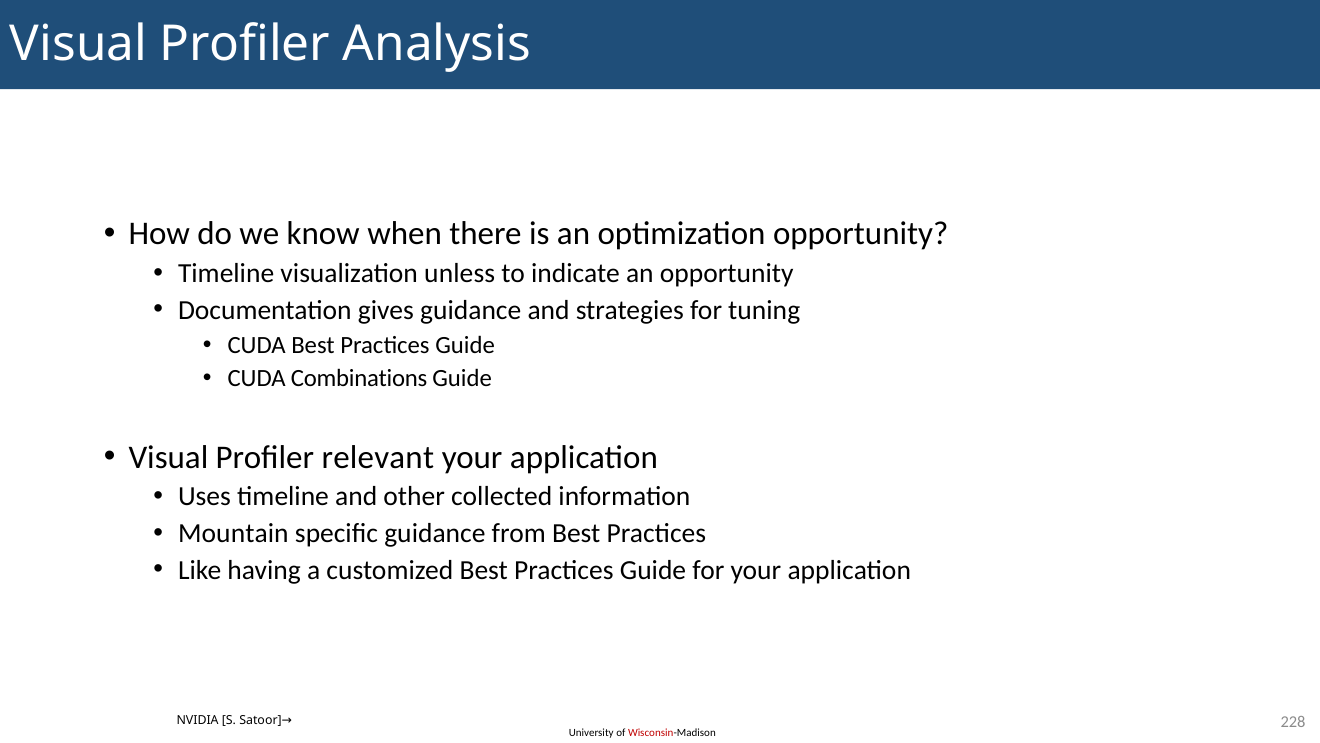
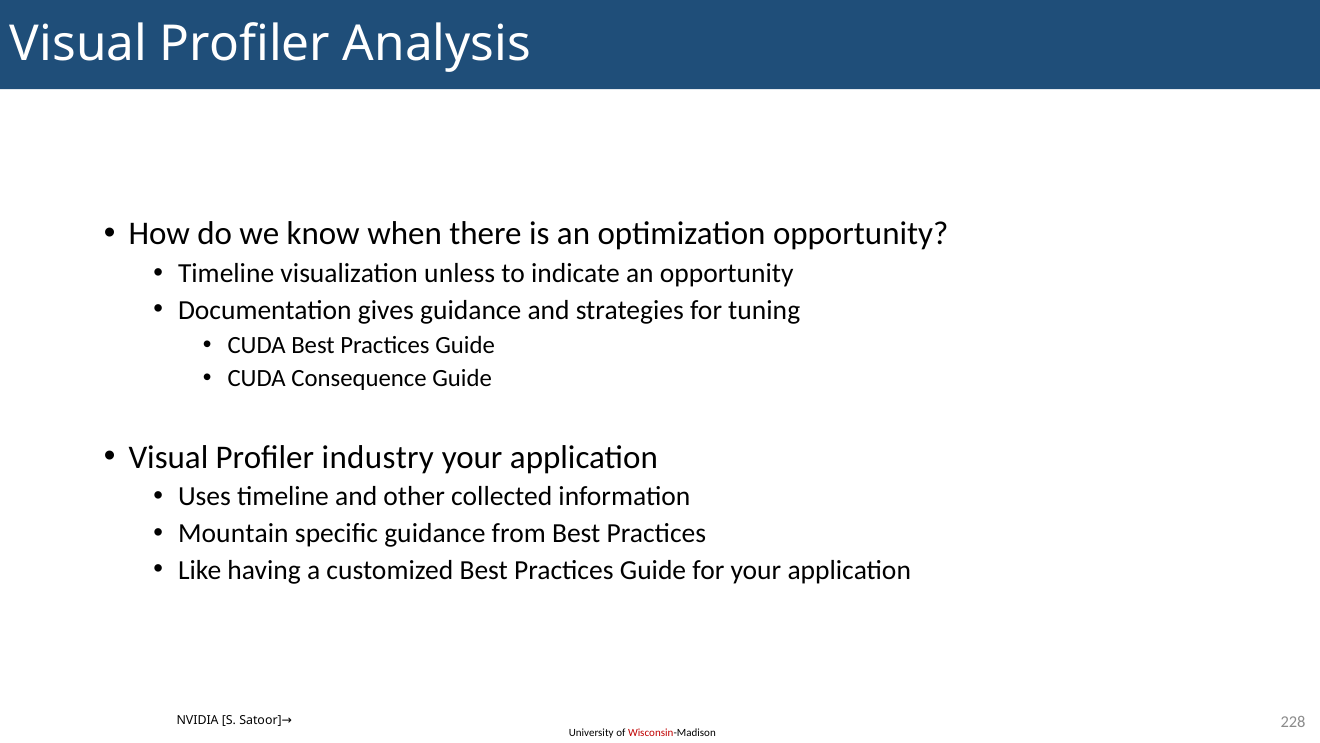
Combinations: Combinations -> Consequence (359, 378)
relevant: relevant -> industry (378, 457)
